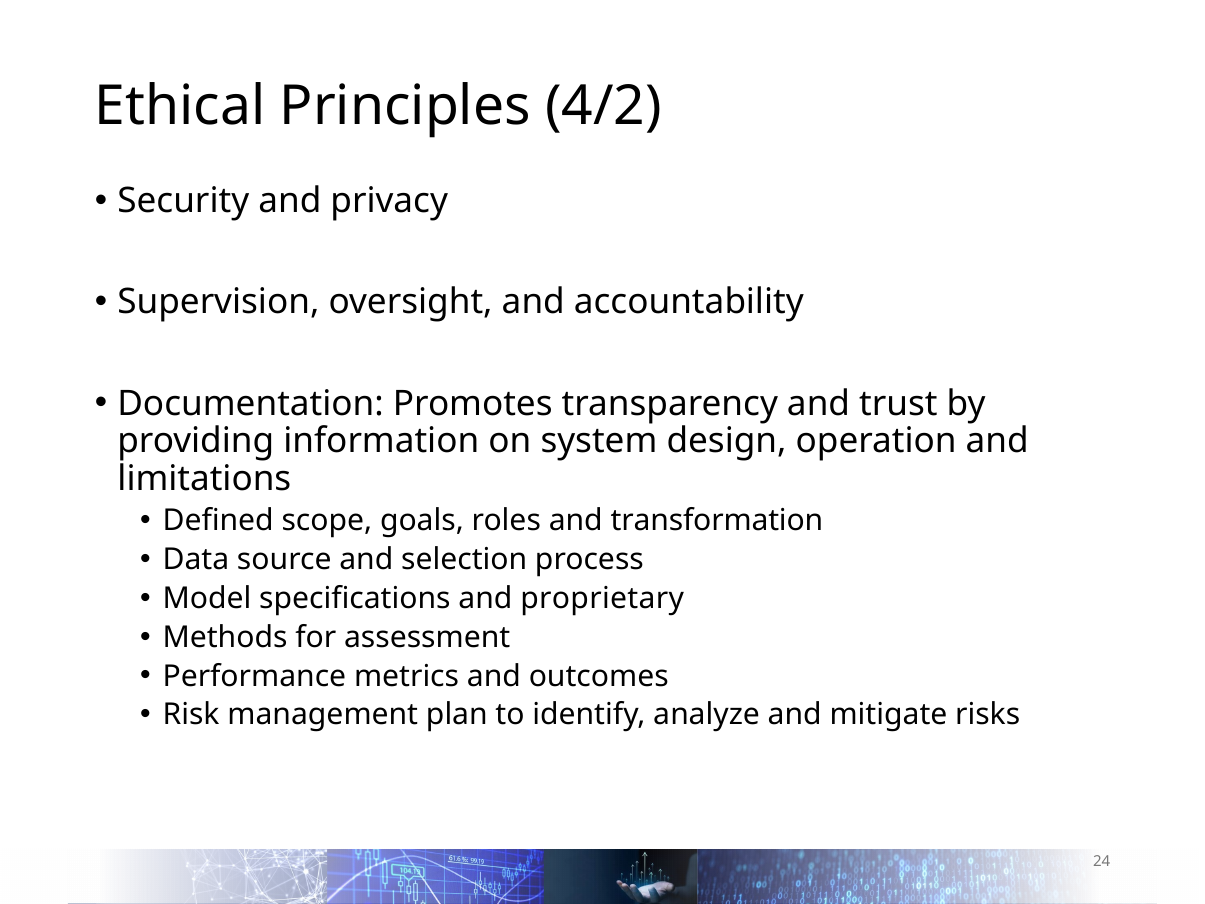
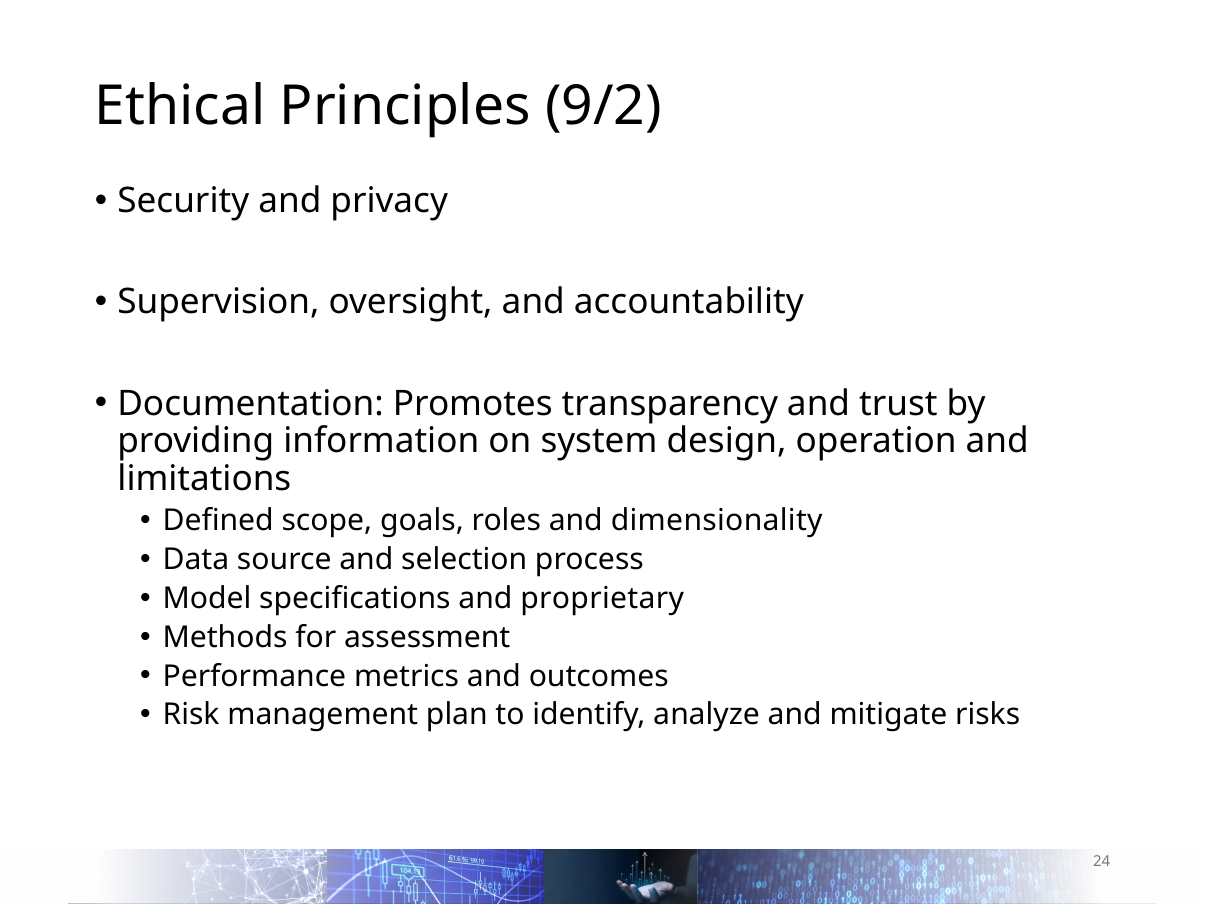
4/2: 4/2 -> 9/2 (604, 107)
transformation: transformation -> dimensionality (717, 521)
